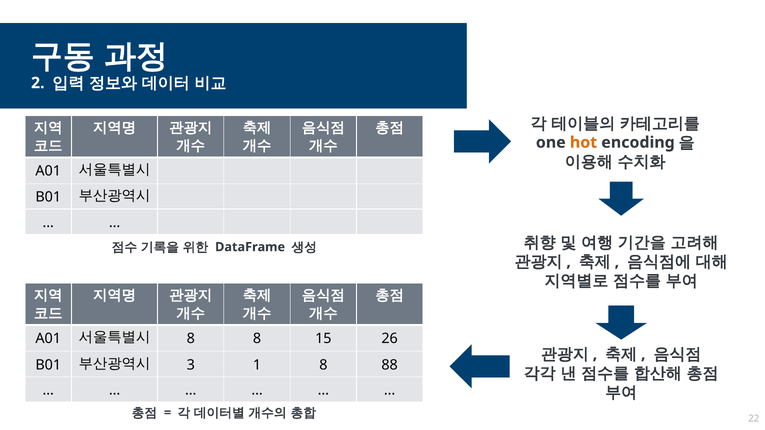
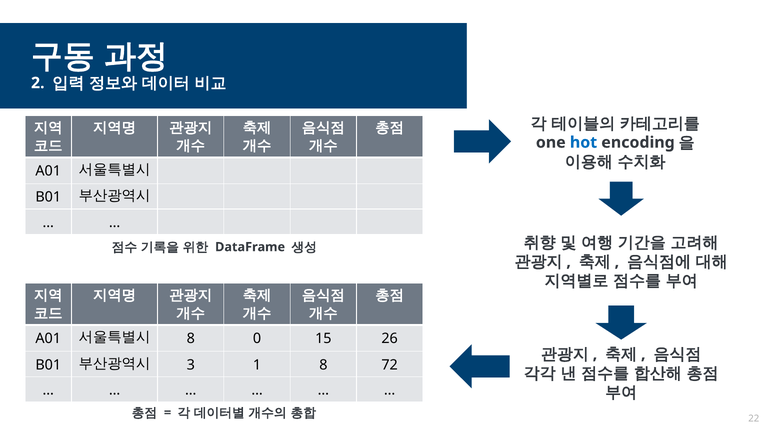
hot colour: orange -> blue (584, 143)
8 8: 8 -> 0 (257, 339)
88: 88 -> 72 (390, 365)
